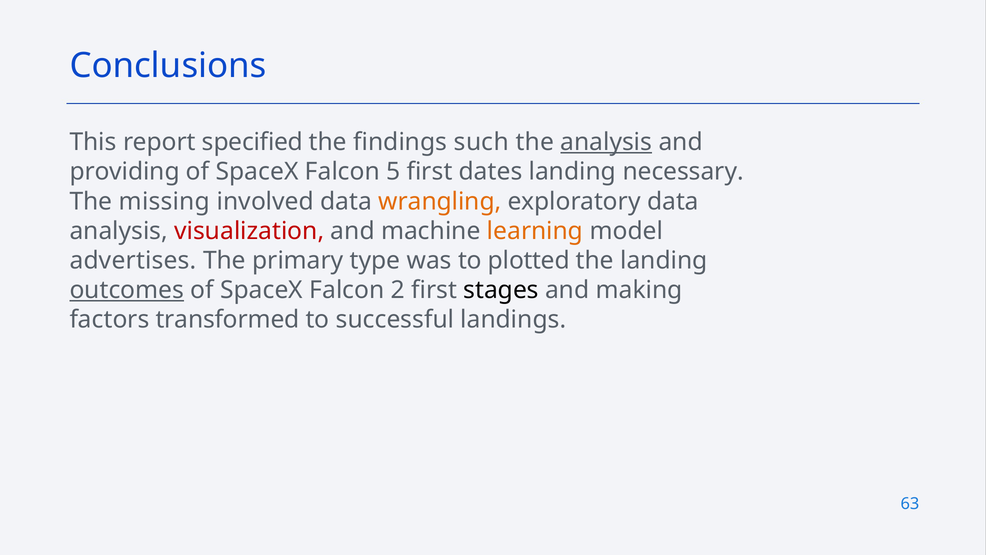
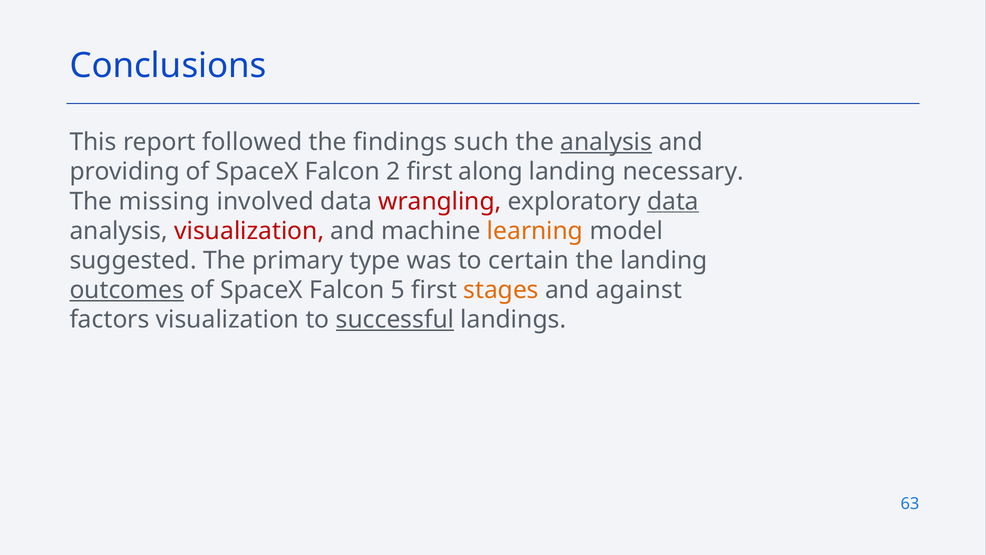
specified: specified -> followed (252, 142)
5: 5 -> 2 (393, 172)
dates: dates -> along (491, 172)
wrangling colour: orange -> red (440, 201)
data underline: none -> present (673, 201)
advertises: advertises -> suggested (133, 260)
plotted: plotted -> certain (529, 260)
2: 2 -> 5 (398, 290)
stages colour: black -> orange (501, 290)
making: making -> against (639, 290)
factors transformed: transformed -> visualization (227, 320)
successful underline: none -> present (395, 320)
